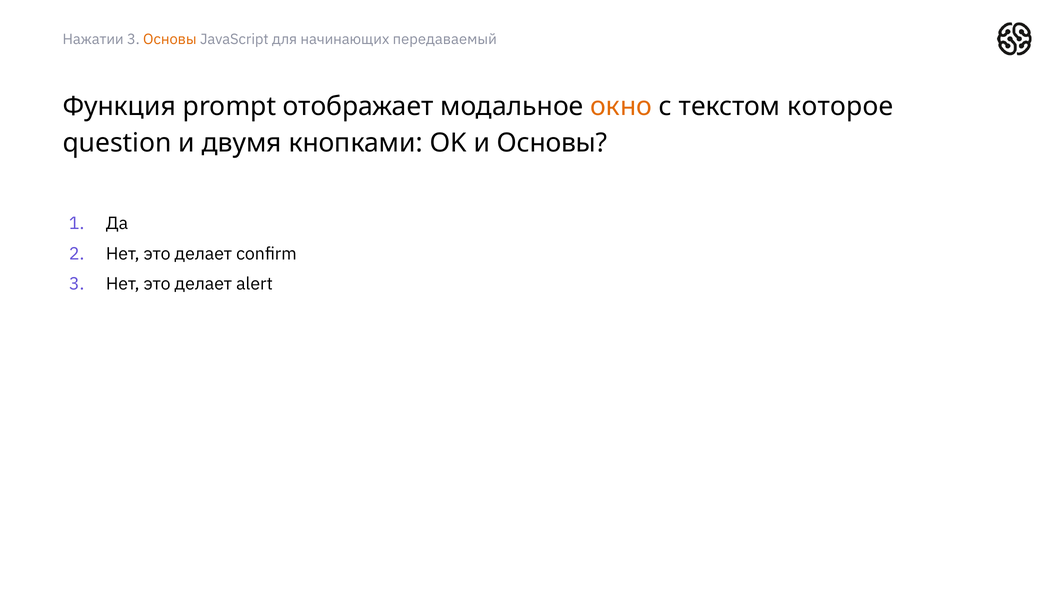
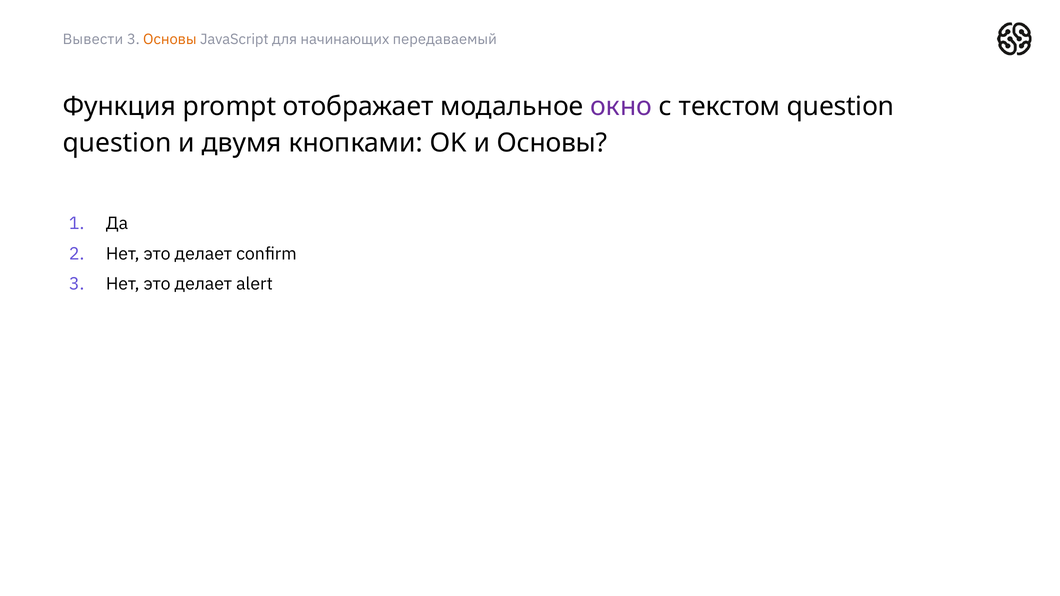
Нажатии: Нажатии -> Вывести (93, 40)
окно colour: orange -> purple (621, 107)
текстом которое: которое -> question (841, 107)
